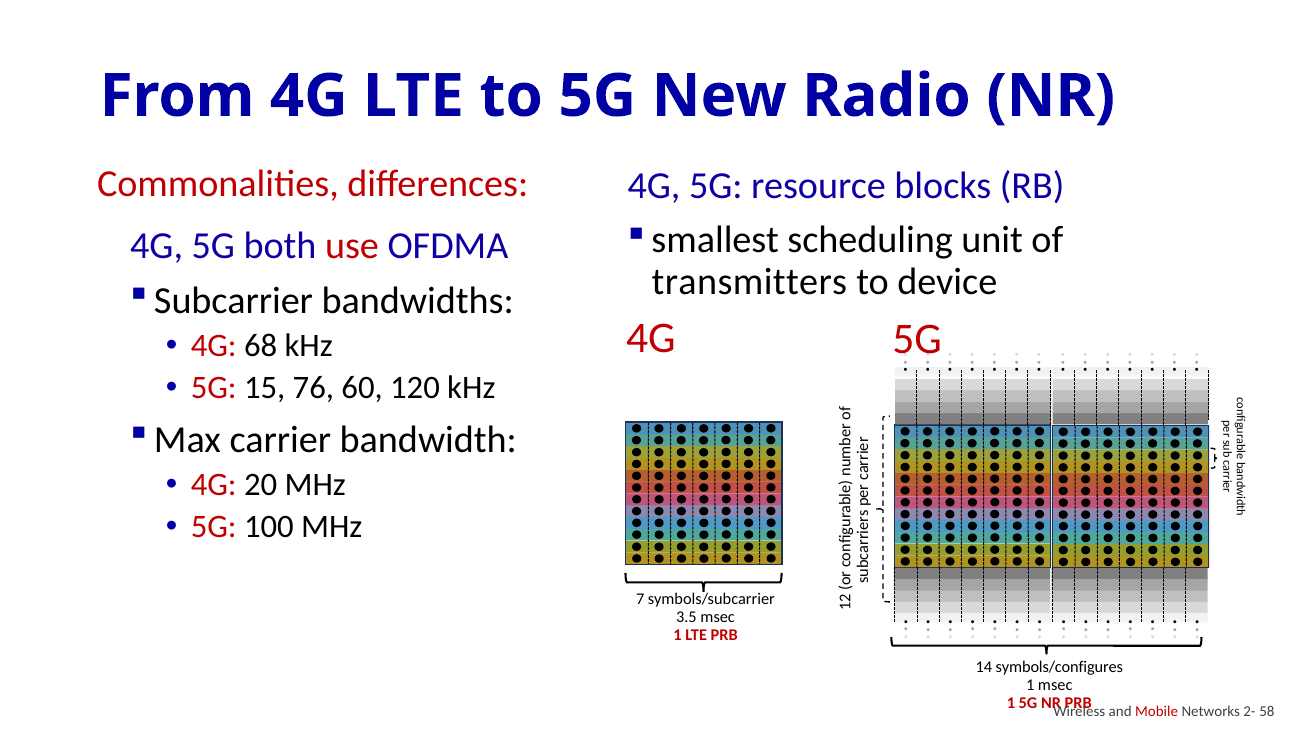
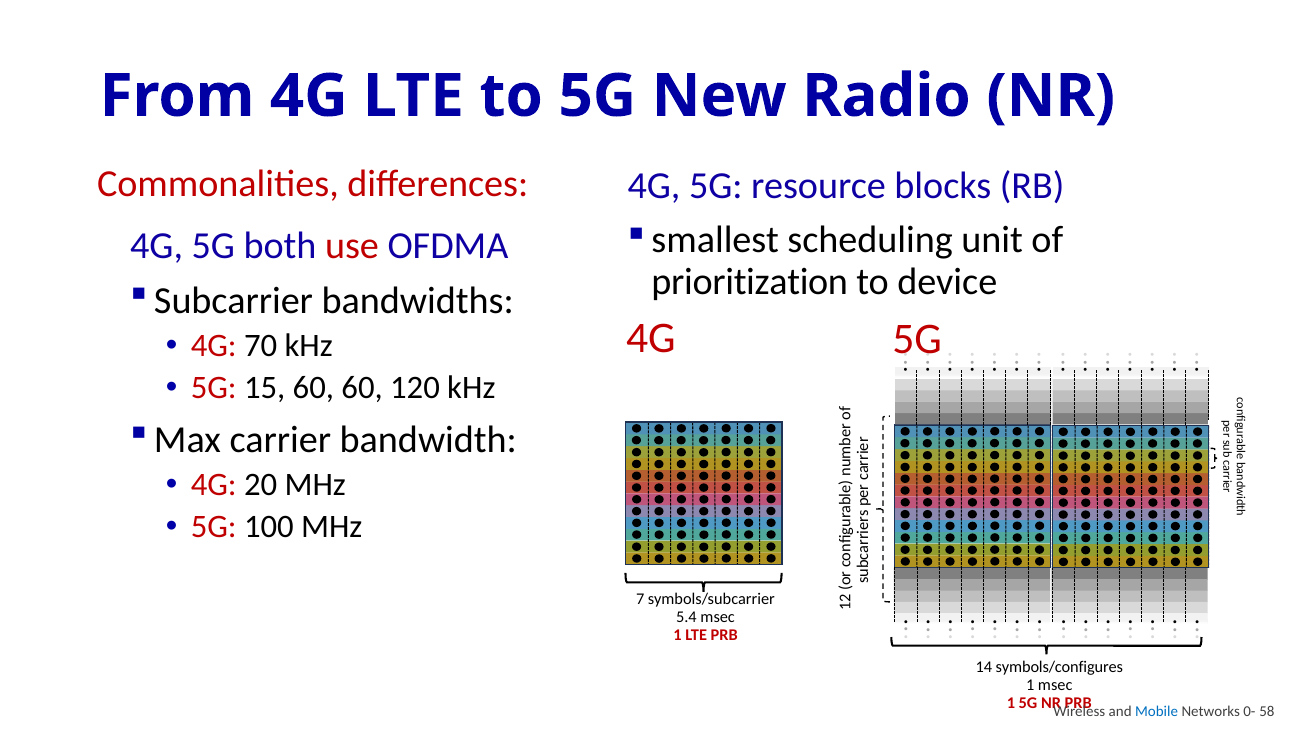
transmitters: transmitters -> prioritization (750, 282)
68: 68 -> 70 (261, 346)
15 76: 76 -> 60 (313, 388)
3.5: 3.5 -> 5.4 (686, 617)
Mobile colour: red -> blue (1157, 712)
2-: 2- -> 0- (1249, 712)
